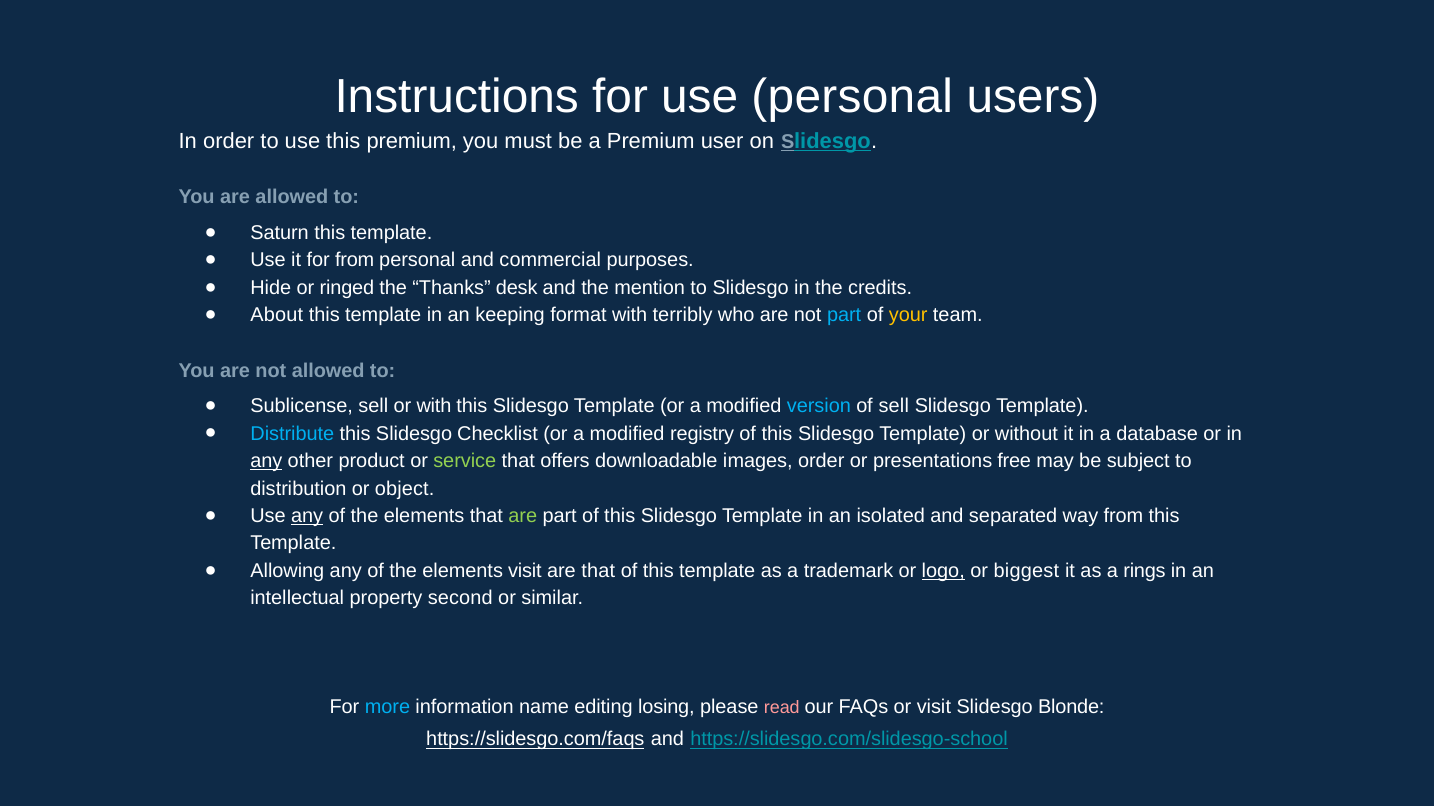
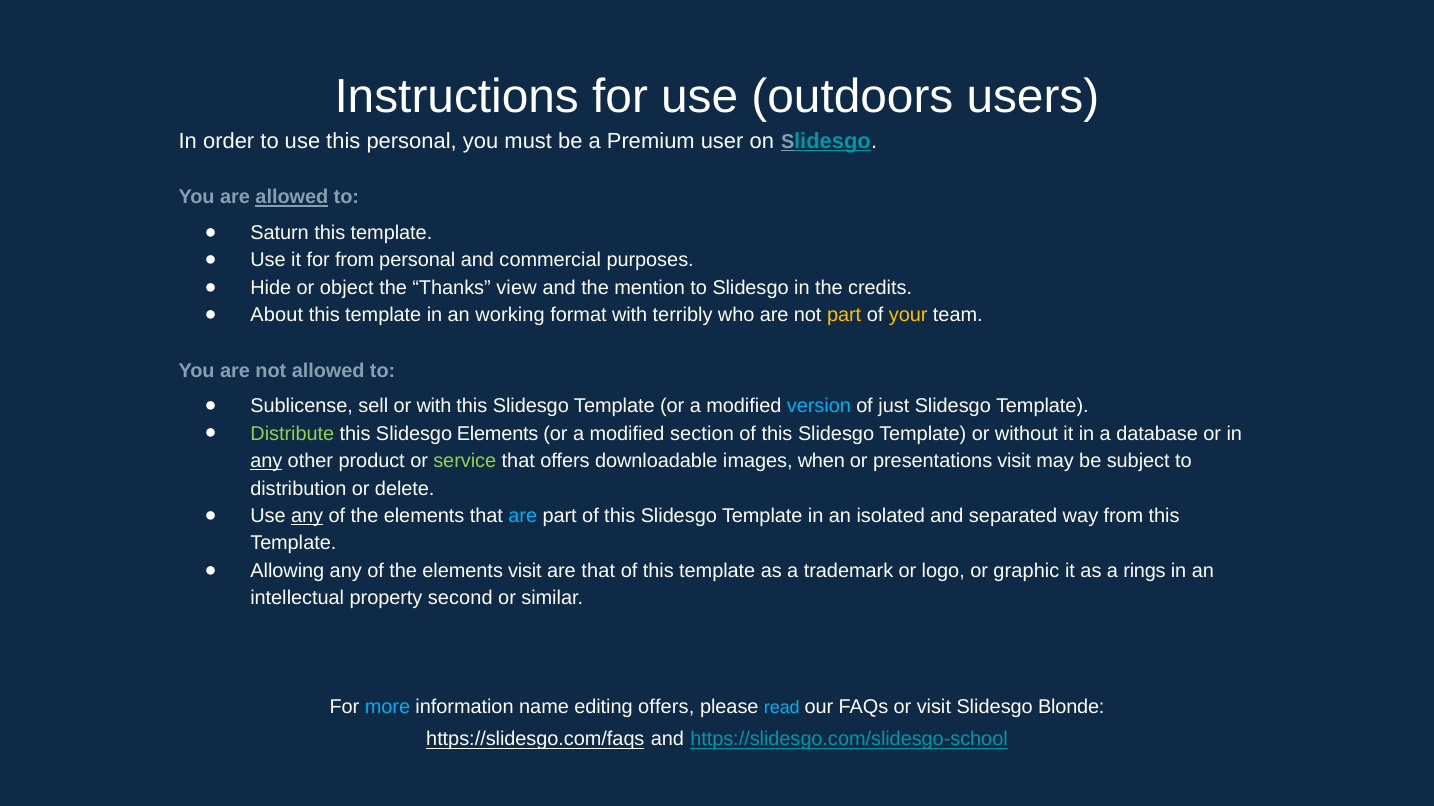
use personal: personal -> outdoors (852, 97)
this premium: premium -> personal (412, 141)
allowed underline: none -> present (292, 198)
ringed: ringed -> object (347, 288)
desk: desk -> view (517, 288)
keeping: keeping -> working (510, 316)
part colour: light blue -> yellow (844, 316)
of sell: sell -> just (894, 406)
Distribute colour: light blue -> light green (292, 434)
Slidesgo Checklist: Checklist -> Elements (498, 434)
registry: registry -> section (702, 434)
images order: order -> when (821, 461)
presentations free: free -> visit (1014, 461)
object: object -> delete (405, 489)
are colour: light green -> light blue (523, 516)
logo underline: present -> none (943, 571)
biggest: biggest -> graphic (1026, 571)
editing losing: losing -> offers (666, 708)
read colour: pink -> light blue (782, 708)
